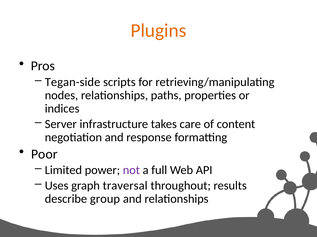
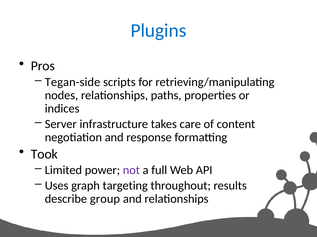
Plugins colour: orange -> blue (158, 31)
Poor: Poor -> Took (44, 155)
traversal: traversal -> targeting (125, 186)
